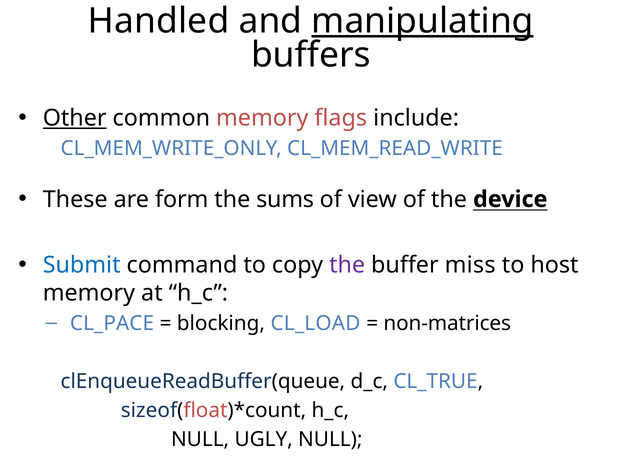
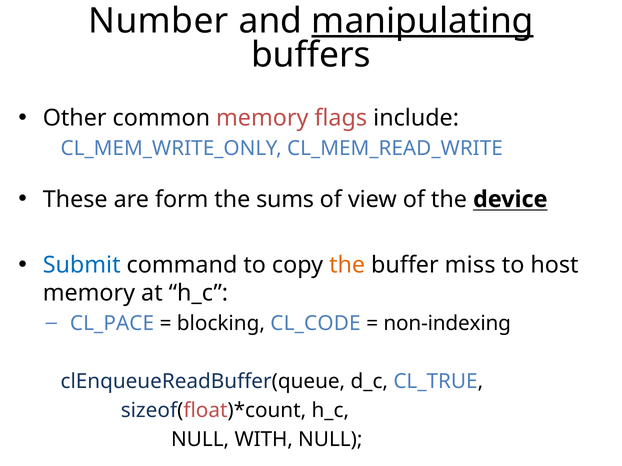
Handled: Handled -> Number (158, 21)
Other underline: present -> none (75, 118)
the colour: purple -> orange (347, 265)
CL_LOAD: CL_LOAD -> CL_CODE (315, 324)
non-matrices: non-matrices -> non-indexing (447, 324)
UGLY: UGLY -> WITH (264, 440)
